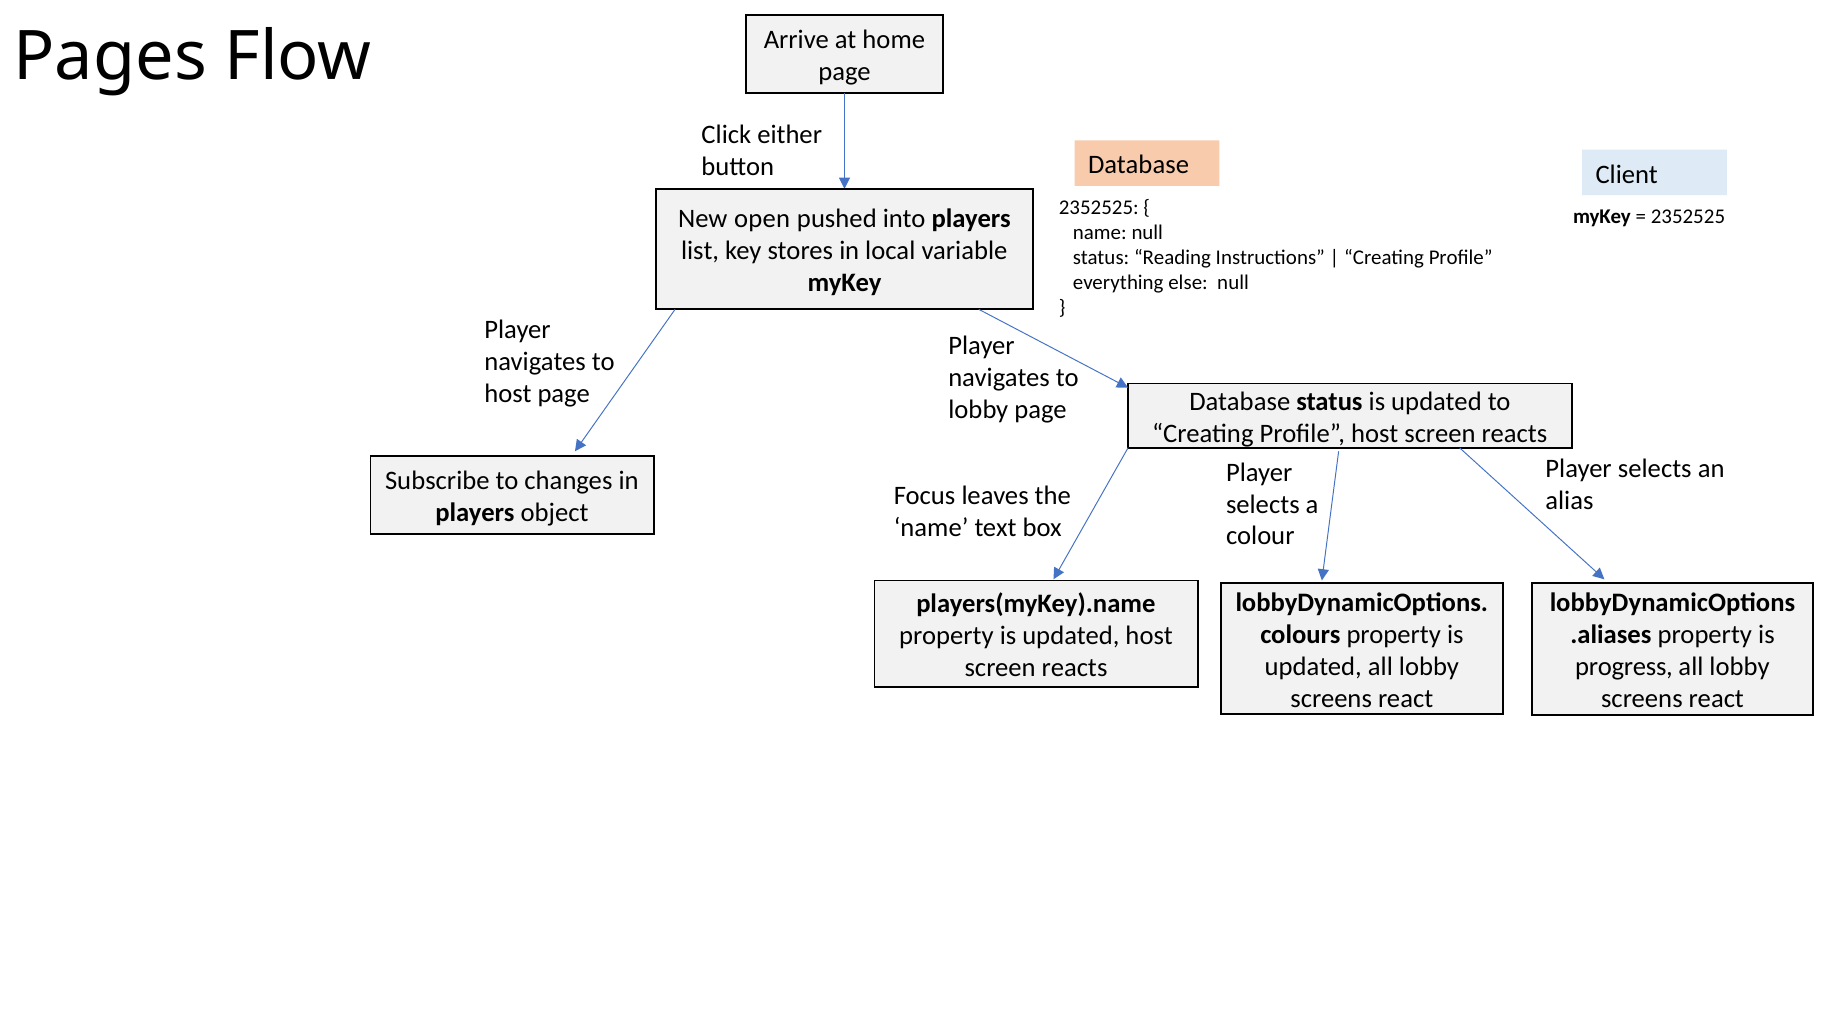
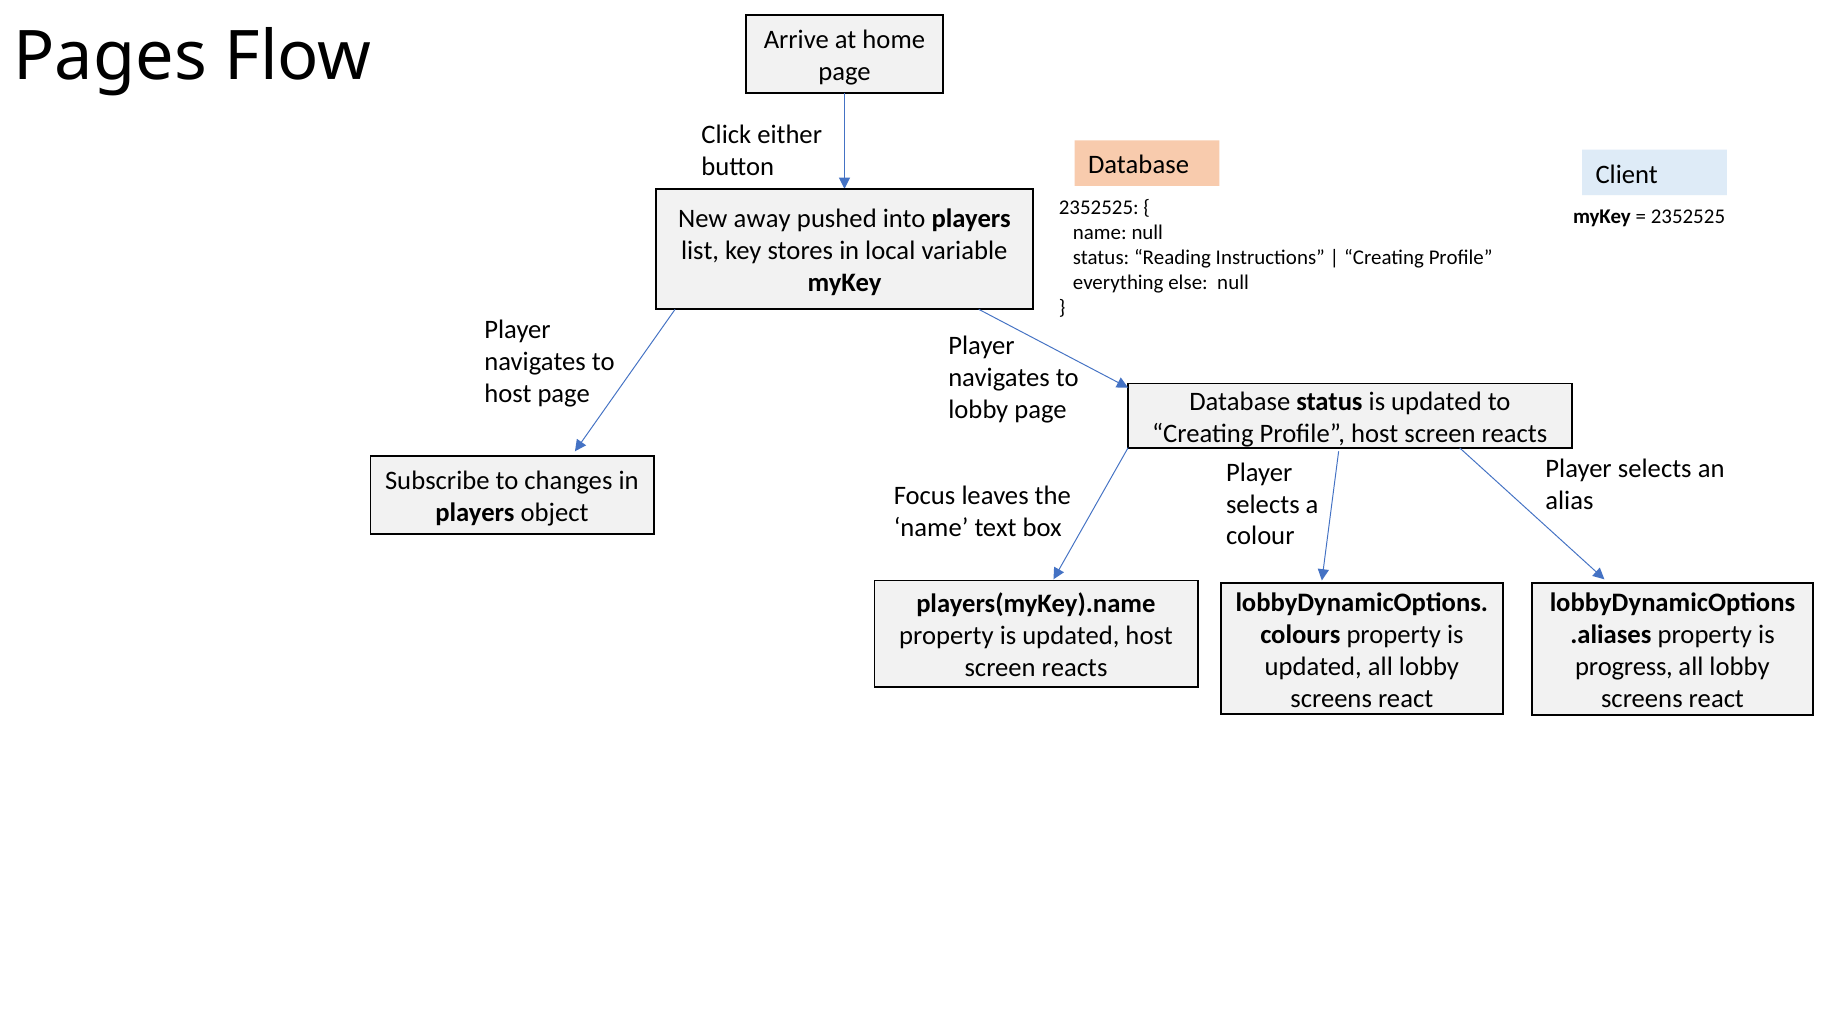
open: open -> away (762, 219)
